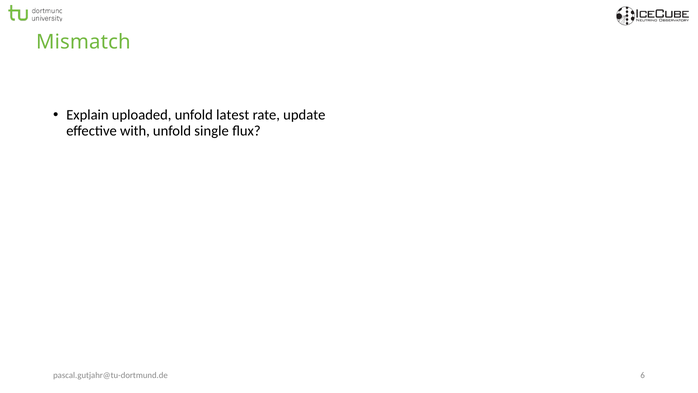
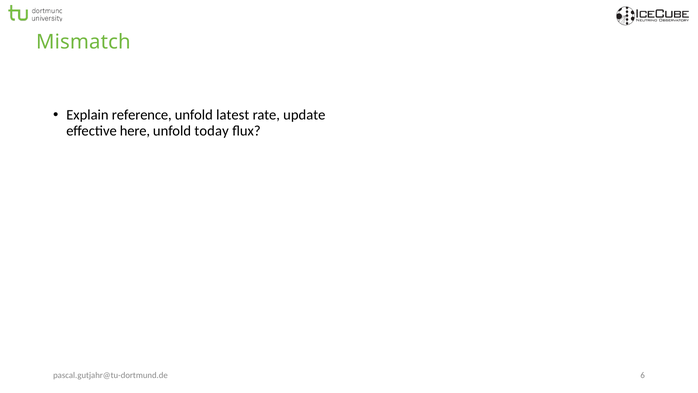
uploaded: uploaded -> reference (142, 115)
with: with -> here (135, 131)
single: single -> today (212, 131)
